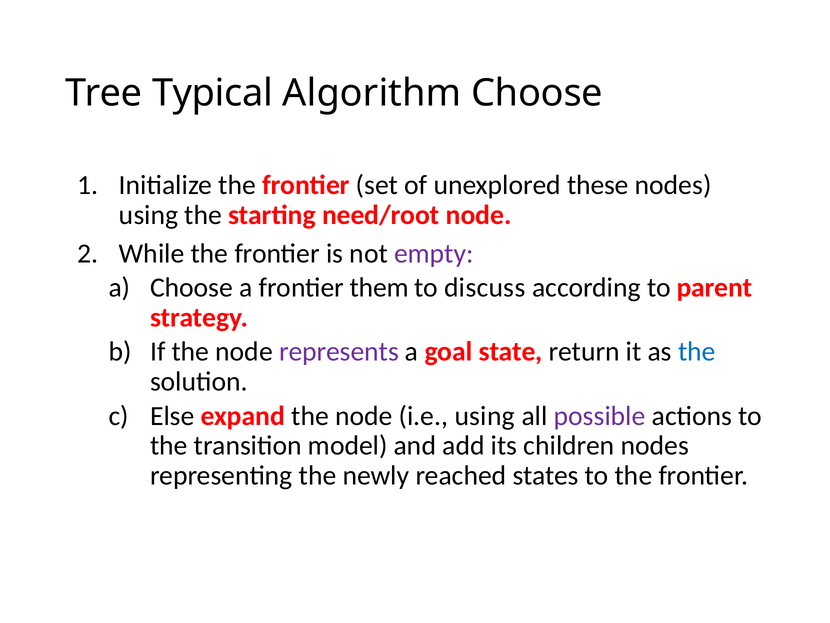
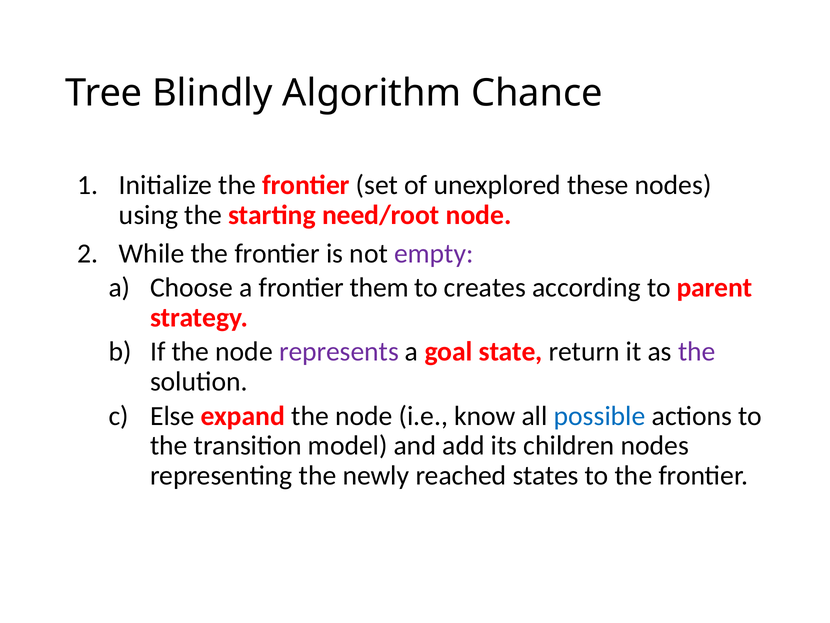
Typical: Typical -> Blindly (212, 93)
Algorithm Choose: Choose -> Chance (537, 93)
discuss: discuss -> creates (485, 288)
the colour: blue -> purple (697, 352)
i.e using: using -> know (485, 416)
possible colour: purple -> blue (600, 416)
